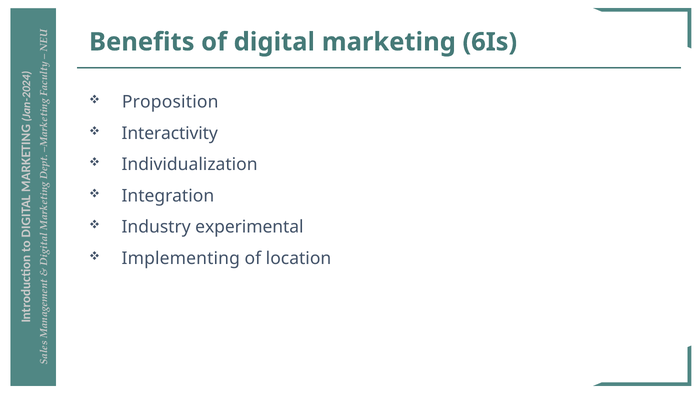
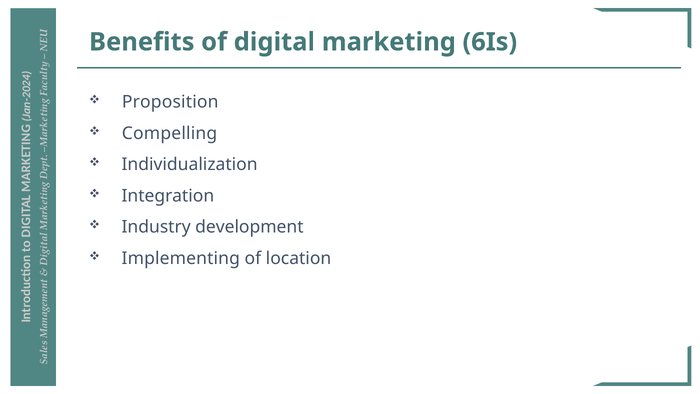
Interactivity: Interactivity -> Compelling (170, 133)
experimental: experimental -> development (249, 227)
